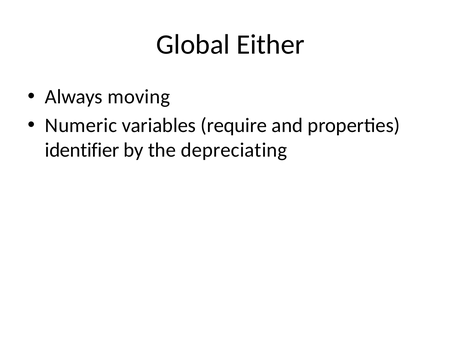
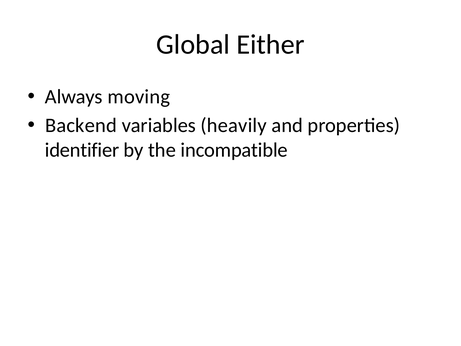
Numeric: Numeric -> Backend (81, 125)
require: require -> heavily (234, 125)
depreciating: depreciating -> incompatible (234, 150)
